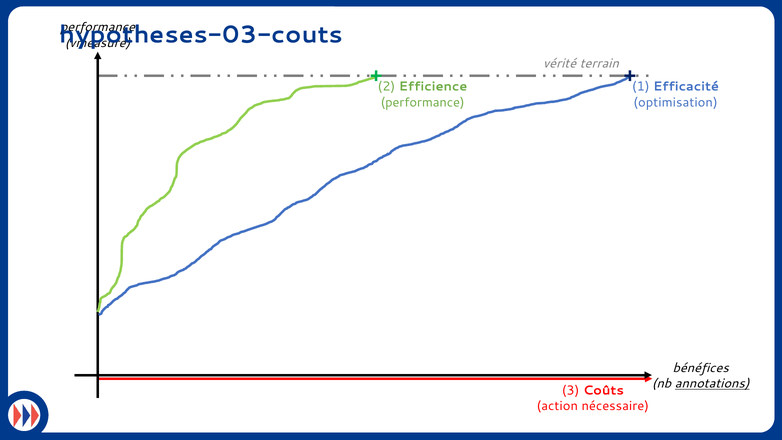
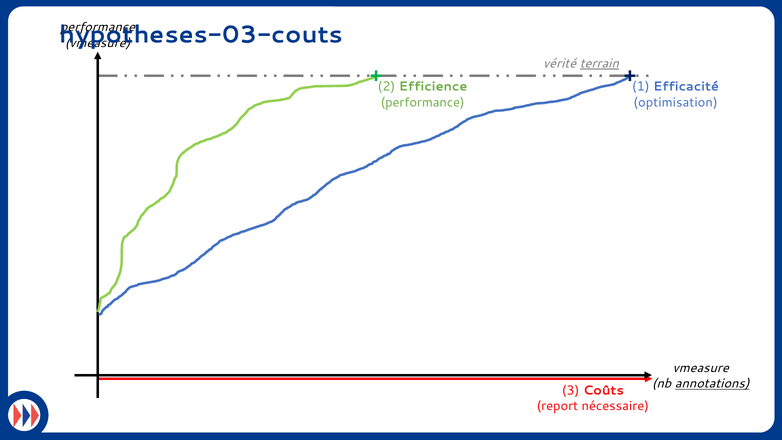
terrain underline: none -> present (599, 63)
bénéfices: bénéfices -> vmeasure (701, 368)
action: action -> report (557, 406)
